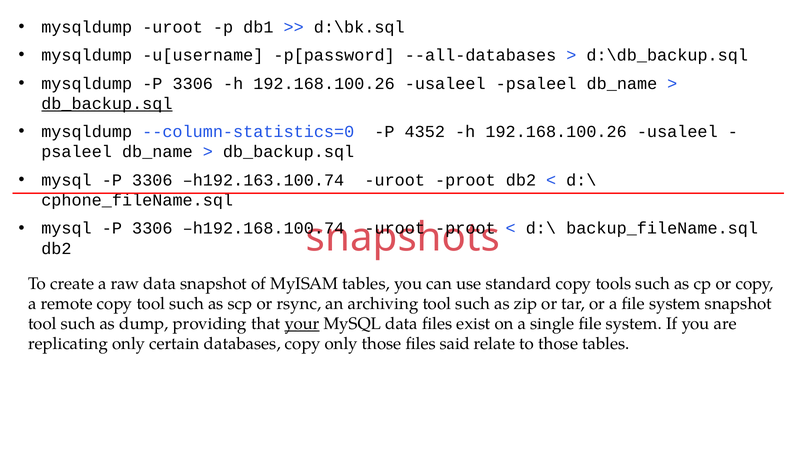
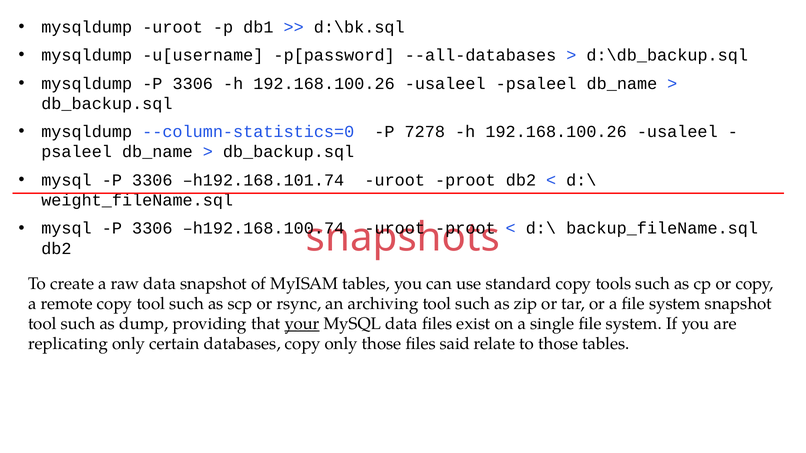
db_backup.sql underline: present -> none (107, 104)
4352: 4352 -> 7278 (425, 132)
h192.163.100.74: h192.163.100.74 -> h192.168.101.74 (263, 180)
cphone_fileName.sql: cphone_fileName.sql -> weight_fileName.sql (137, 200)
